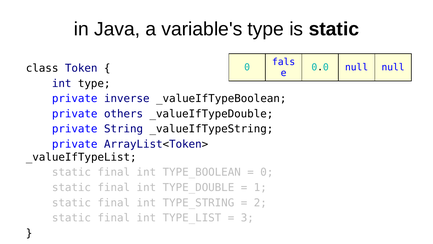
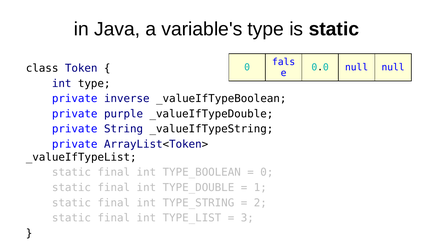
others: others -> purple (124, 114)
